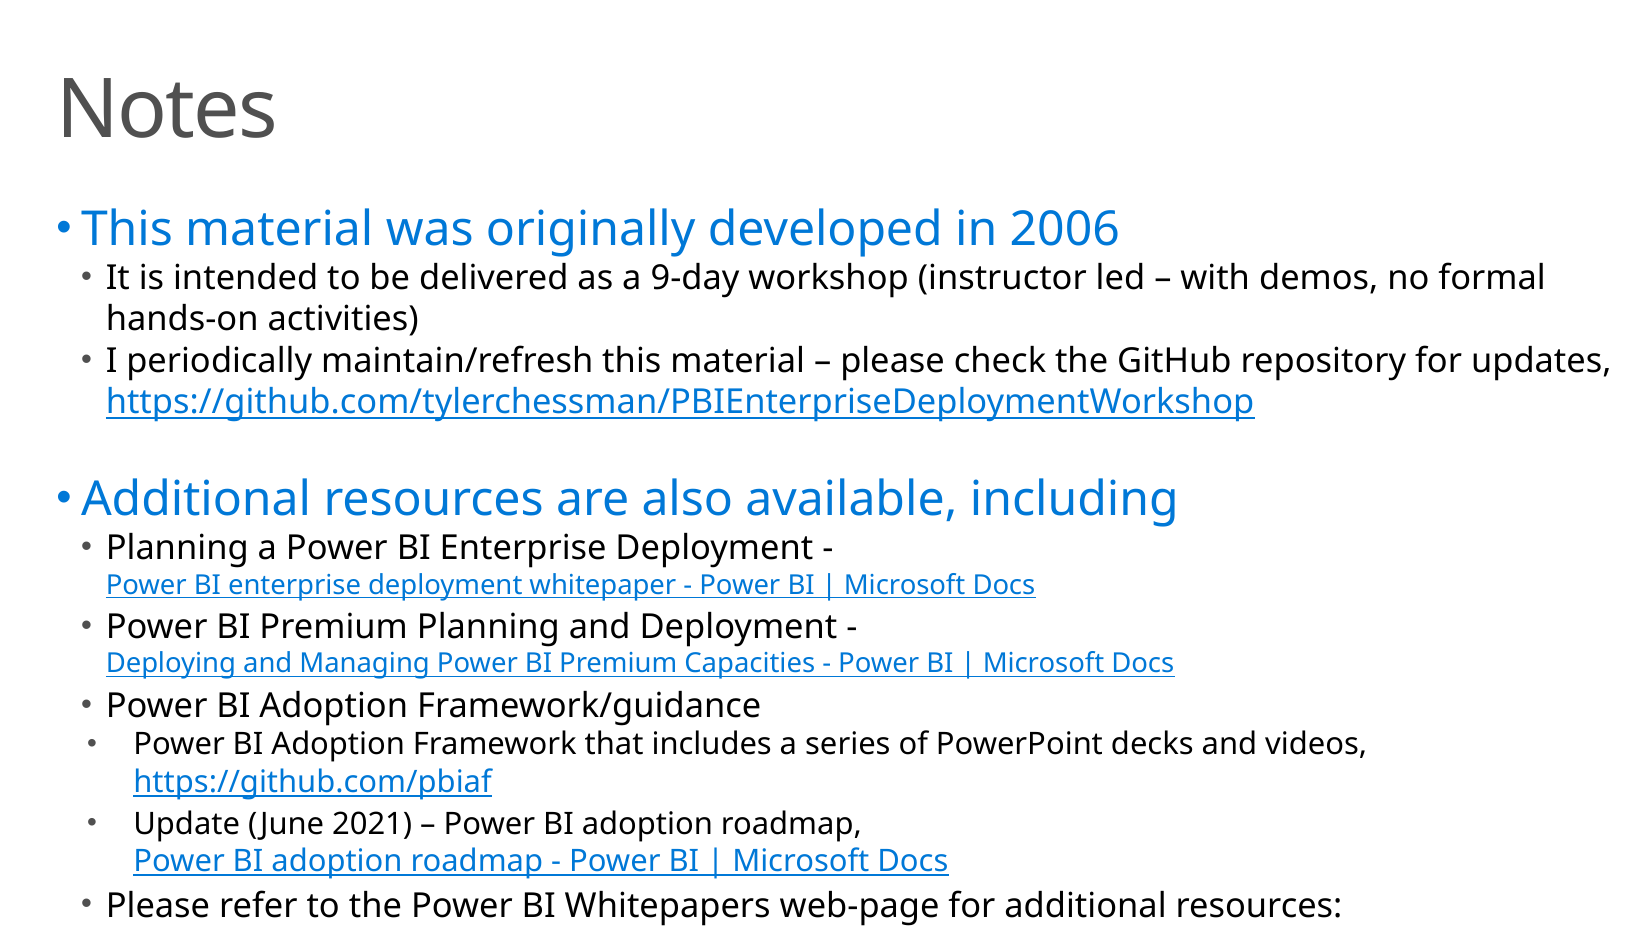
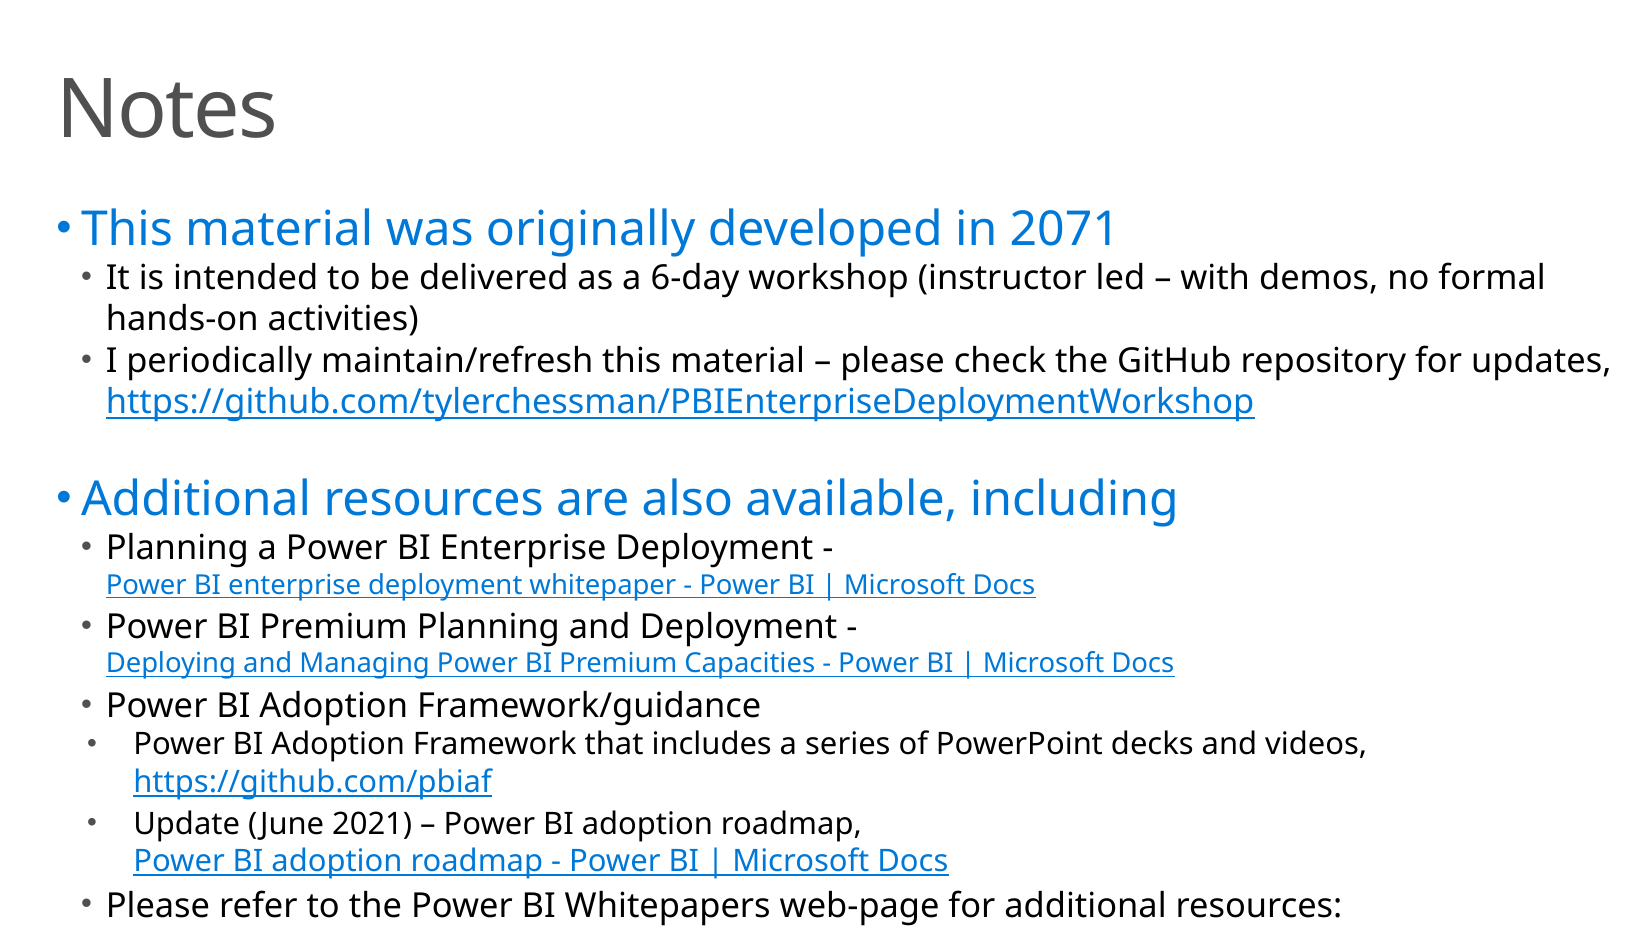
2006: 2006 -> 2071 (1065, 230)
9-day: 9-day -> 6-day (695, 278)
